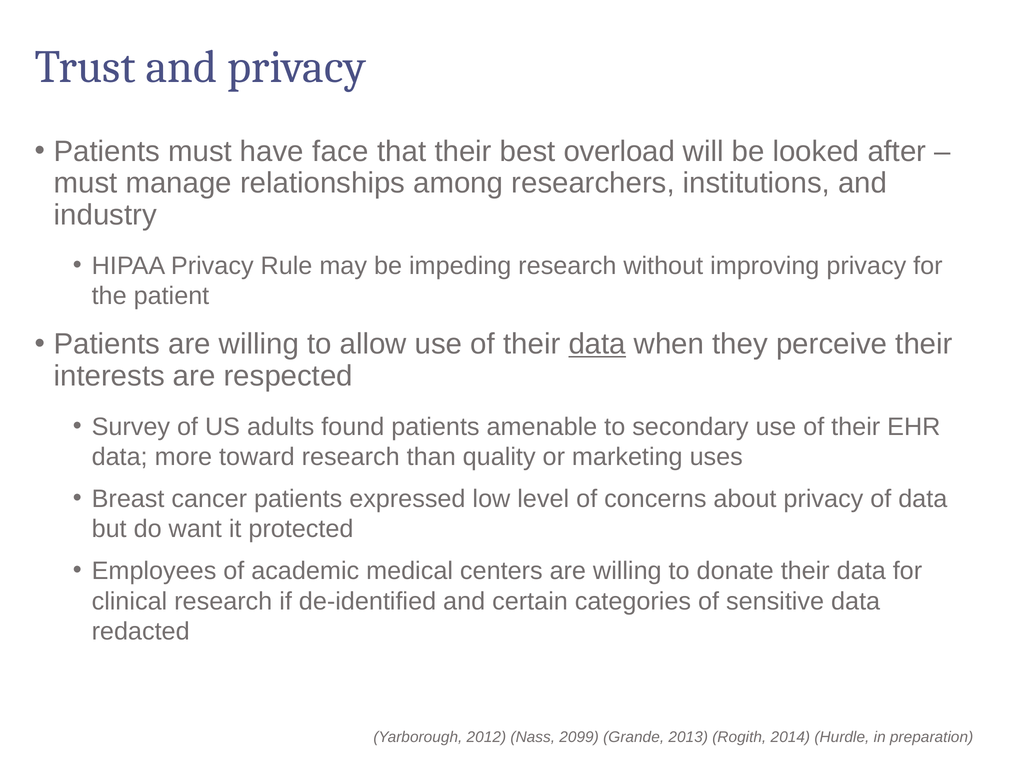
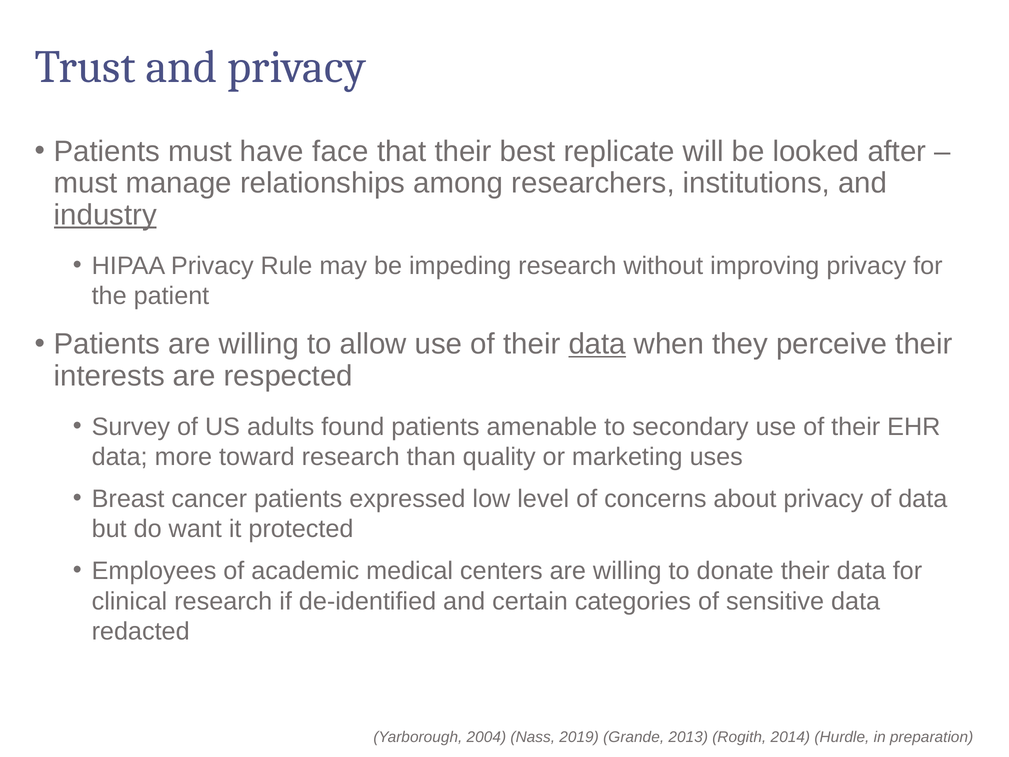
overload: overload -> replicate (619, 151)
industry underline: none -> present (105, 215)
2012: 2012 -> 2004 (486, 737)
2099: 2099 -> 2019 (579, 737)
